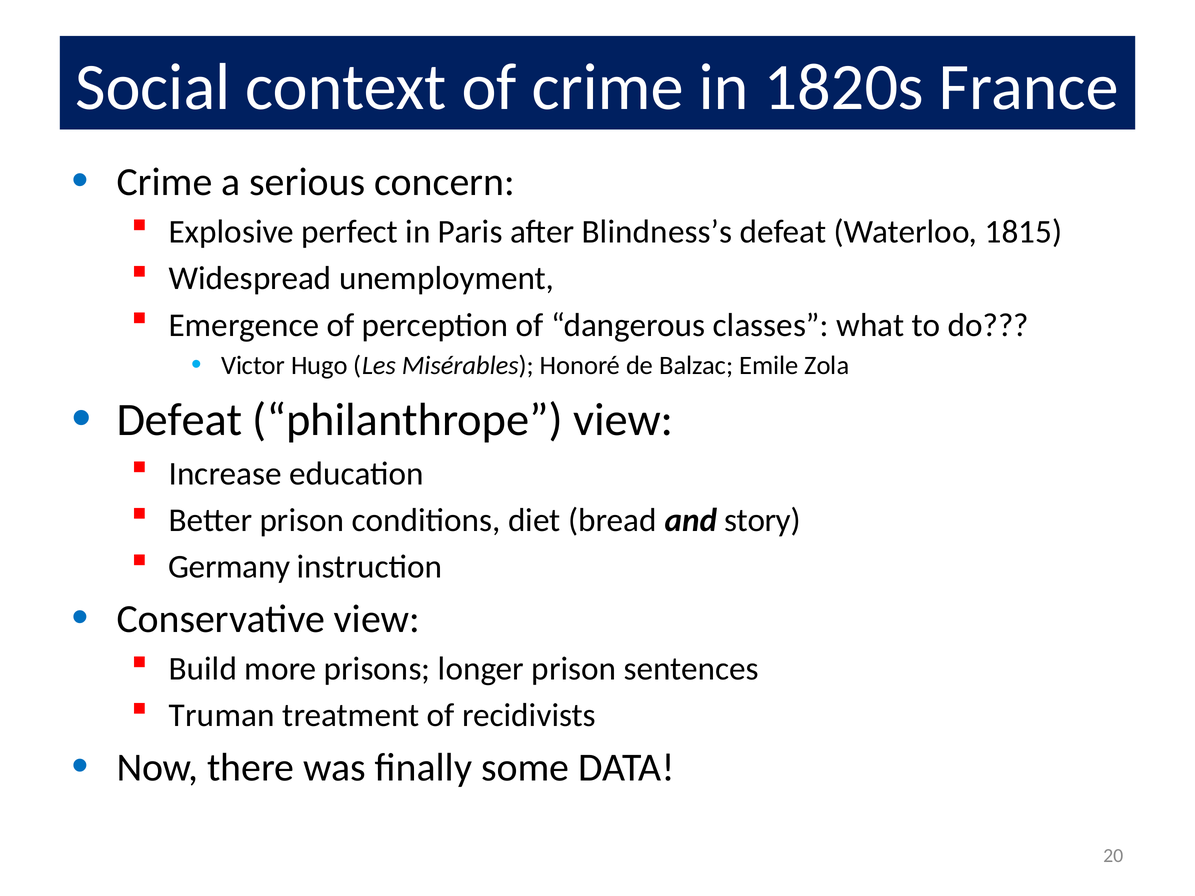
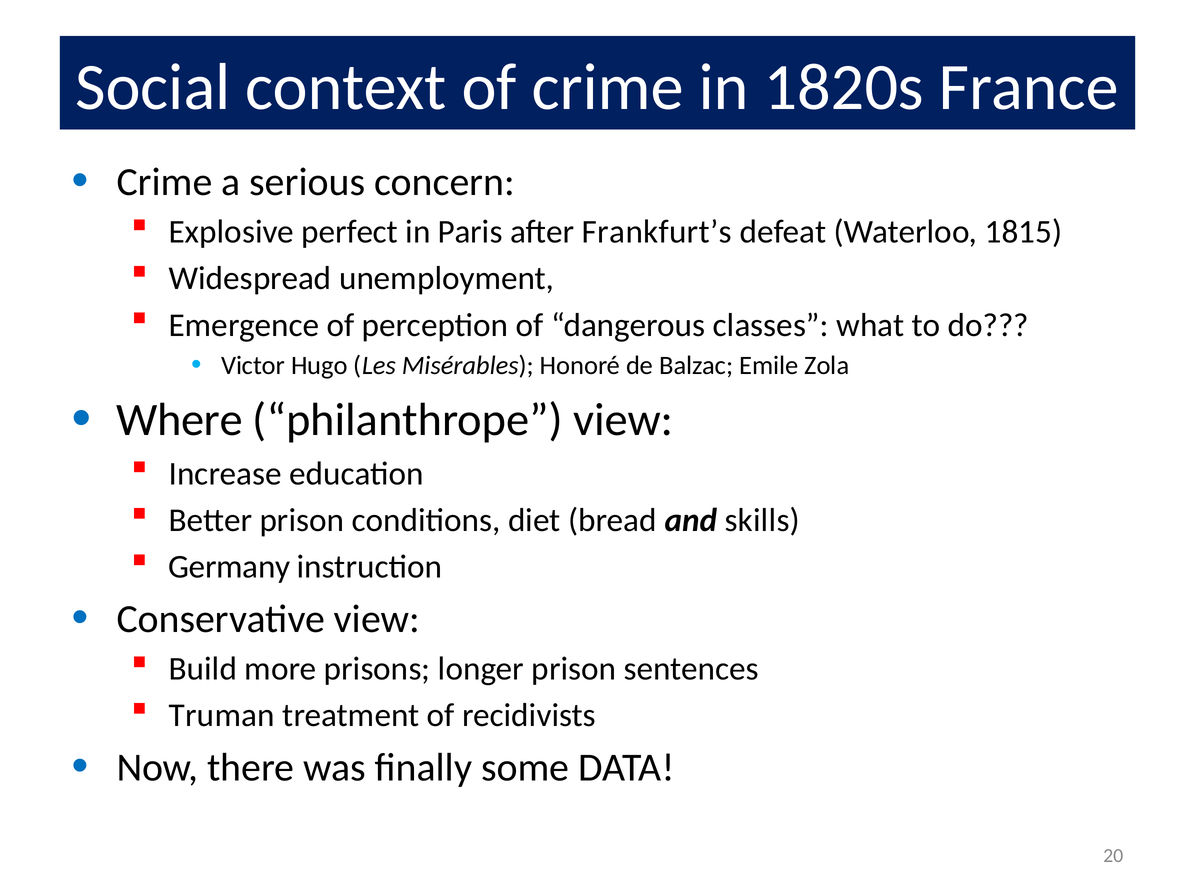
Blindness’s: Blindness’s -> Frankfurt’s (657, 232)
Defeat: Defeat -> Where (180, 420)
story: story -> skills (762, 520)
